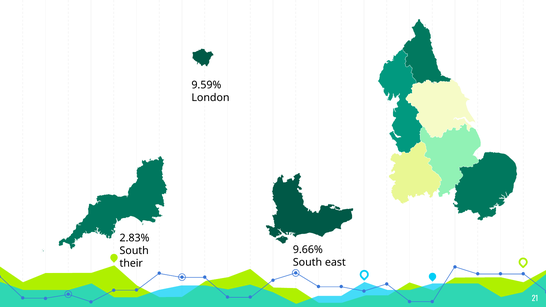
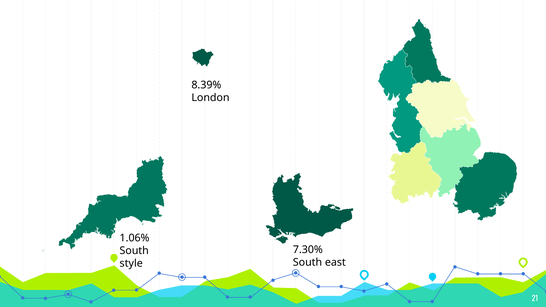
9.59%: 9.59% -> 8.39% (206, 85)
2.83%: 2.83% -> 1.06% (135, 238)
9.66%: 9.66% -> 7.30% (308, 250)
their: their -> style (131, 264)
